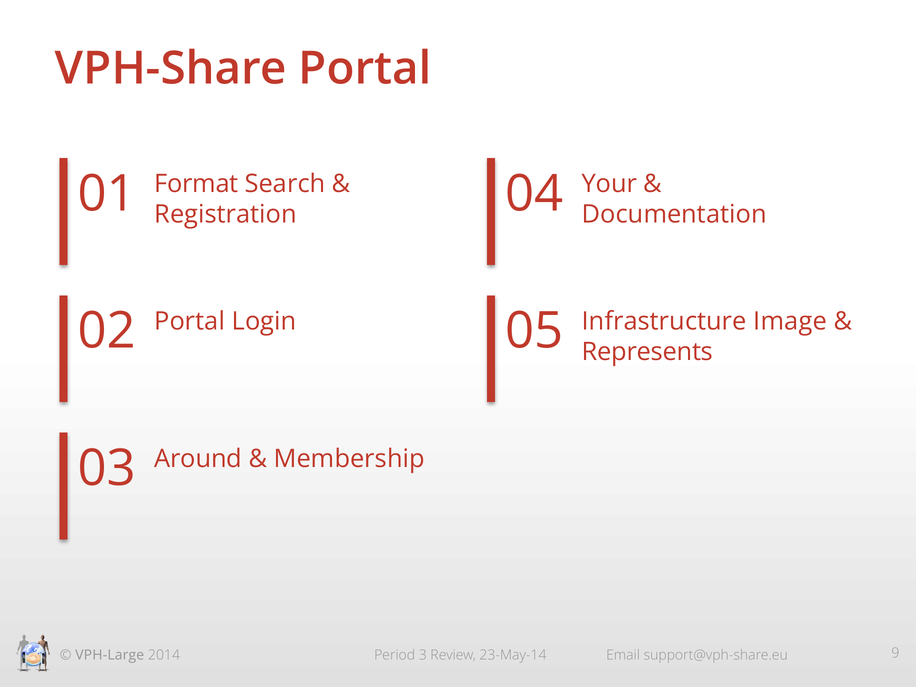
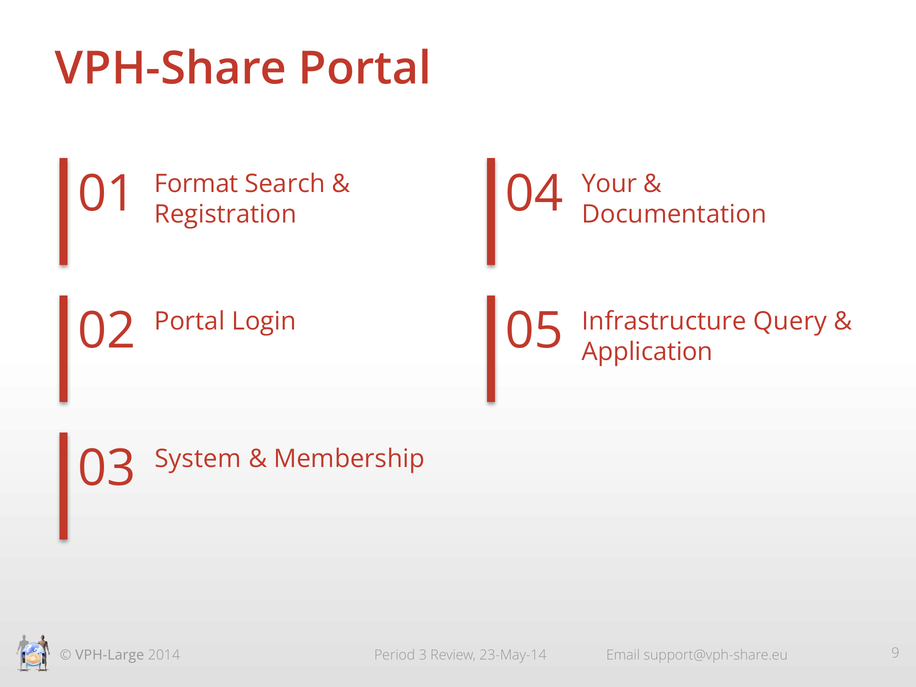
Image: Image -> Query (790, 321)
Represents: Represents -> Application (647, 352)
Around: Around -> System (198, 459)
